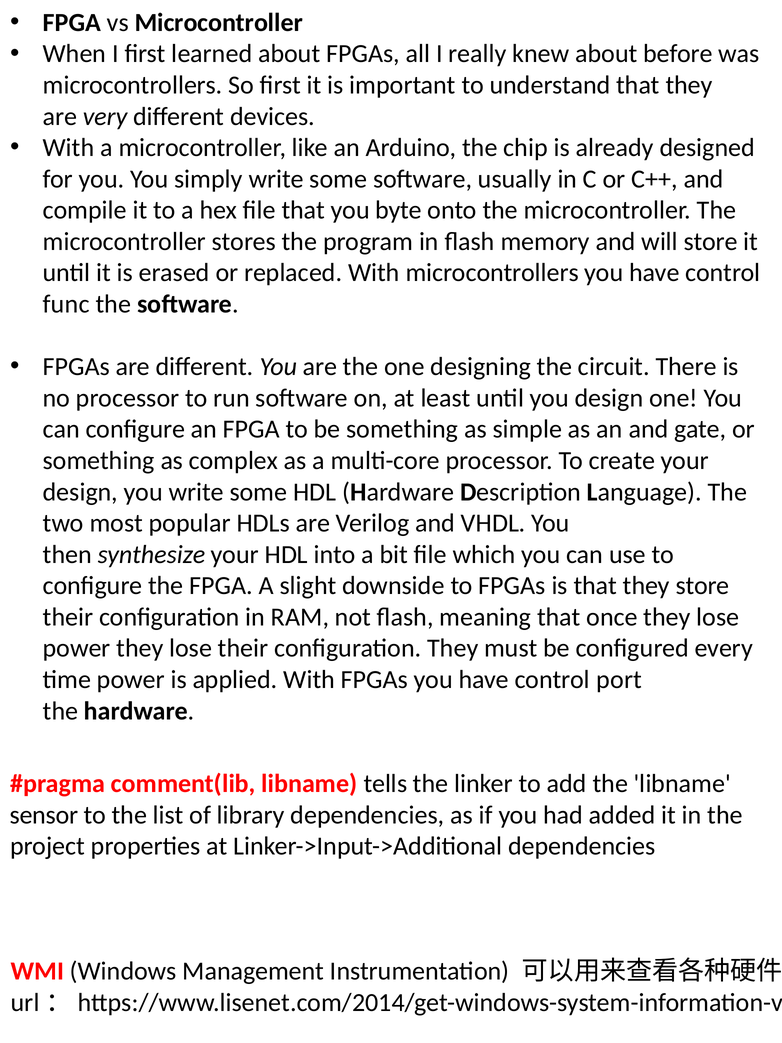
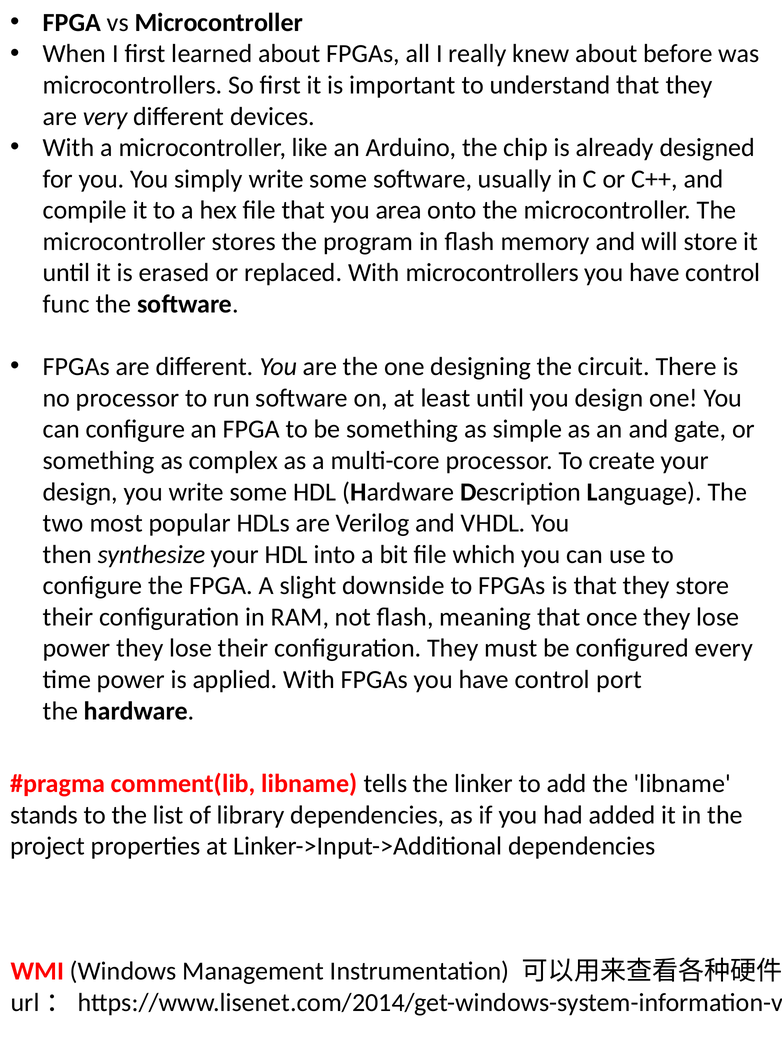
byte: byte -> area (399, 210)
sensor: sensor -> stands (44, 815)
